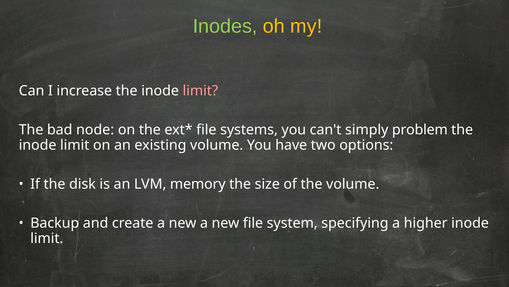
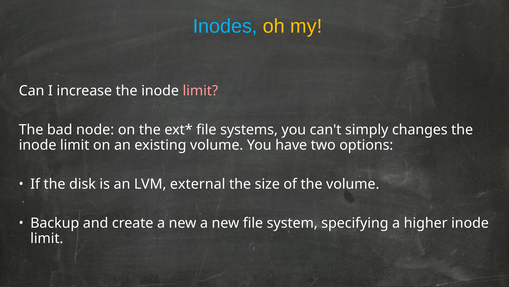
Inodes colour: light green -> light blue (225, 26)
problem: problem -> changes (420, 130)
memory: memory -> external (198, 184)
